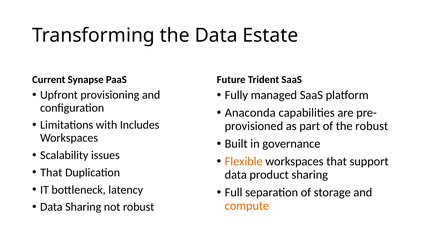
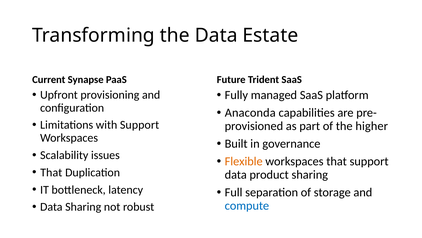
with Includes: Includes -> Support (140, 125)
the robust: robust -> higher (372, 126)
compute colour: orange -> blue (247, 205)
